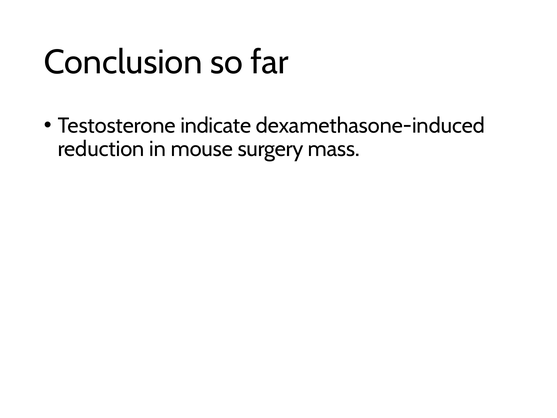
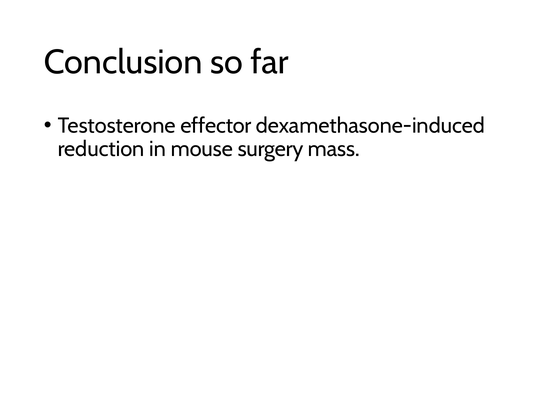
indicate: indicate -> effector (216, 126)
